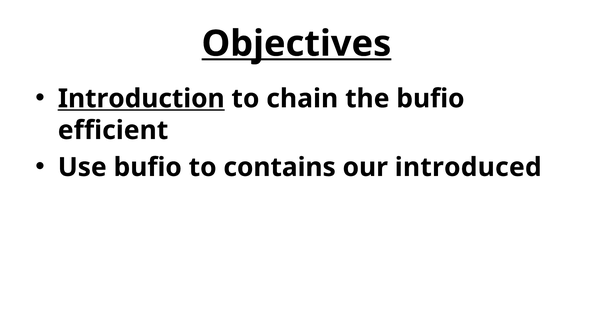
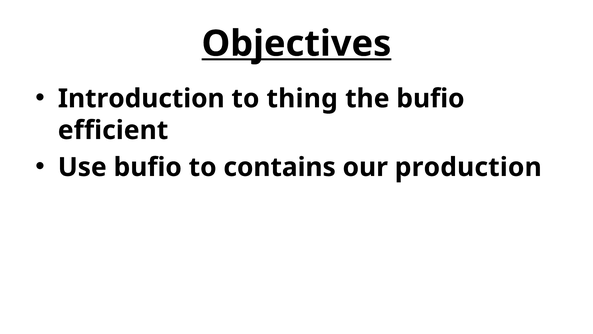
Introduction underline: present -> none (141, 98)
chain: chain -> thing (302, 98)
introduced: introduced -> production (468, 167)
